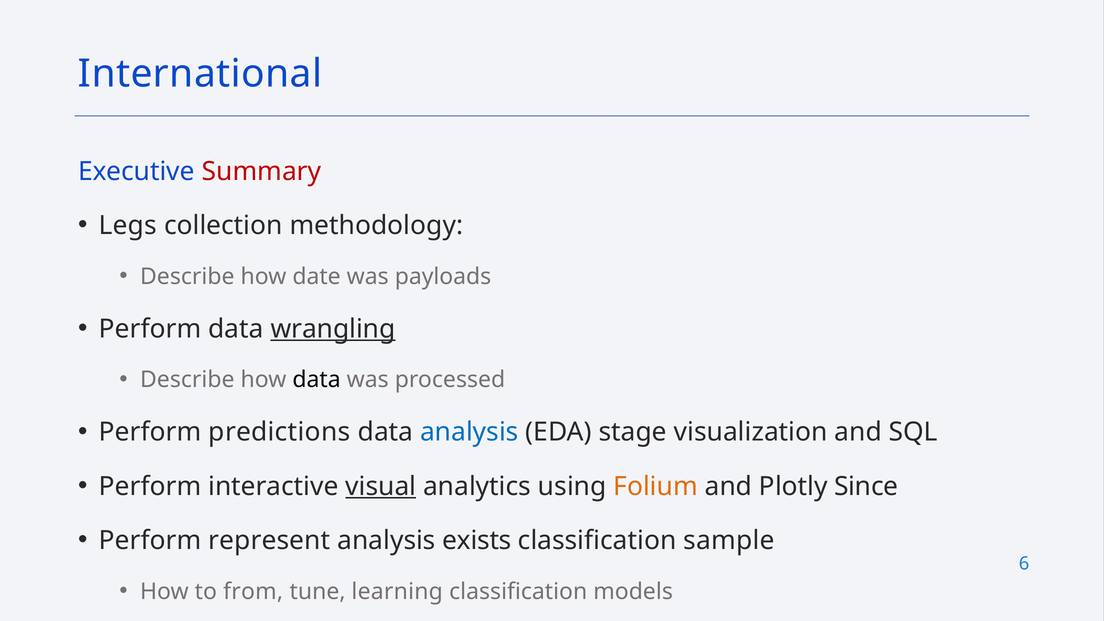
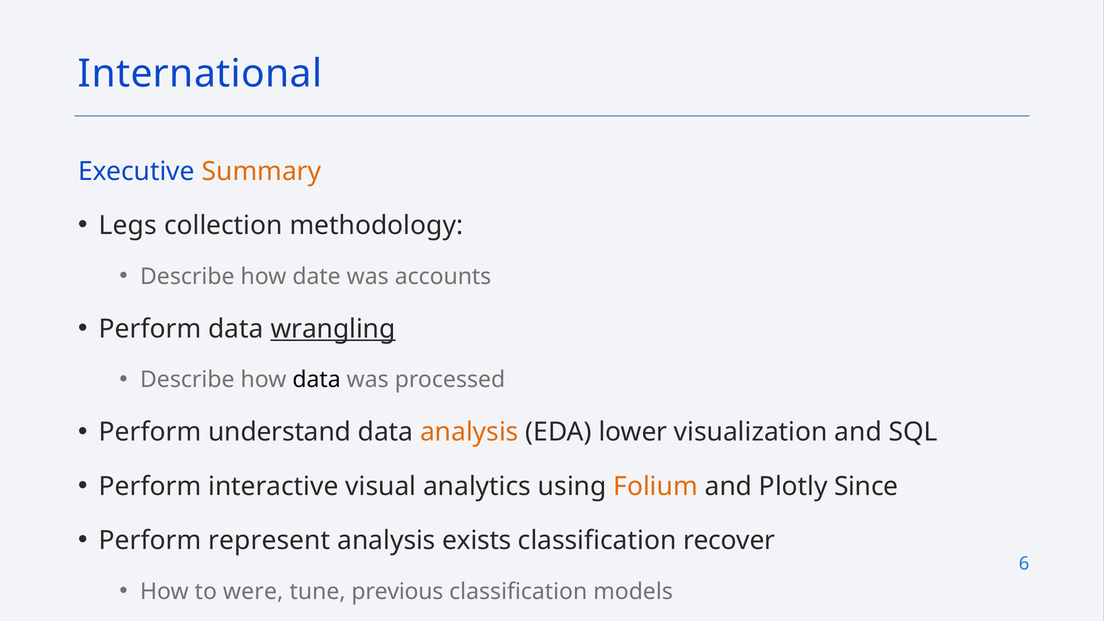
Summary colour: red -> orange (261, 171)
payloads: payloads -> accounts (443, 276)
predictions: predictions -> understand (280, 432)
analysis colour: blue -> orange (469, 432)
stage: stage -> lower (633, 432)
visual underline: present -> none (381, 486)
sample: sample -> recover (729, 540)
from: from -> were (253, 592)
learning: learning -> previous (397, 592)
